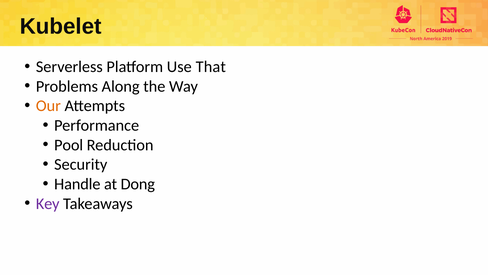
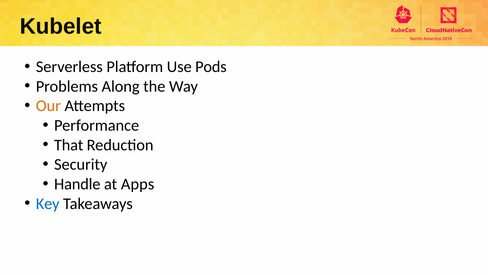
That: That -> Pods (211, 67)
Pool: Pool -> That (69, 145)
Dong: Dong -> Apps (138, 184)
Key colour: purple -> blue (48, 203)
